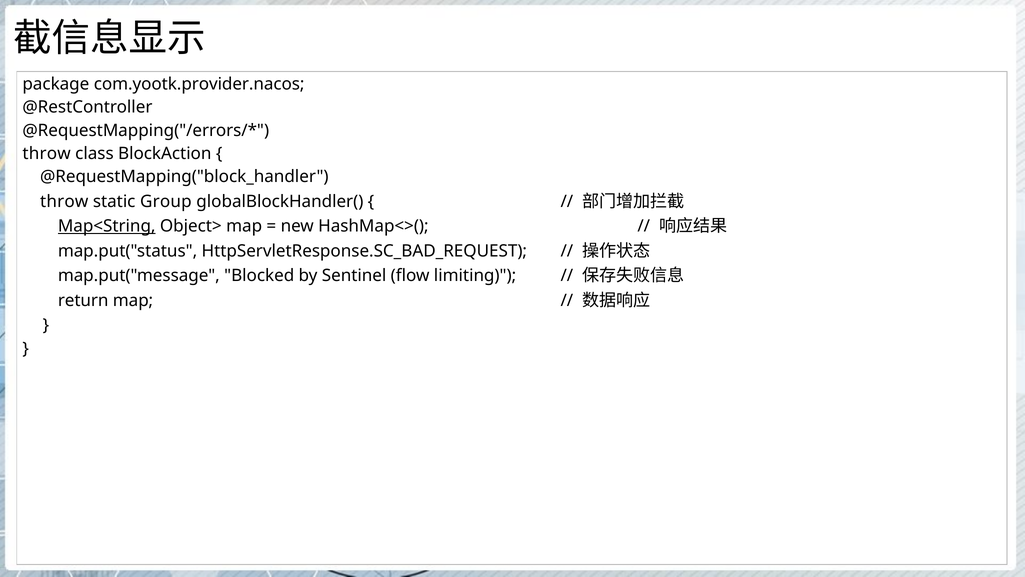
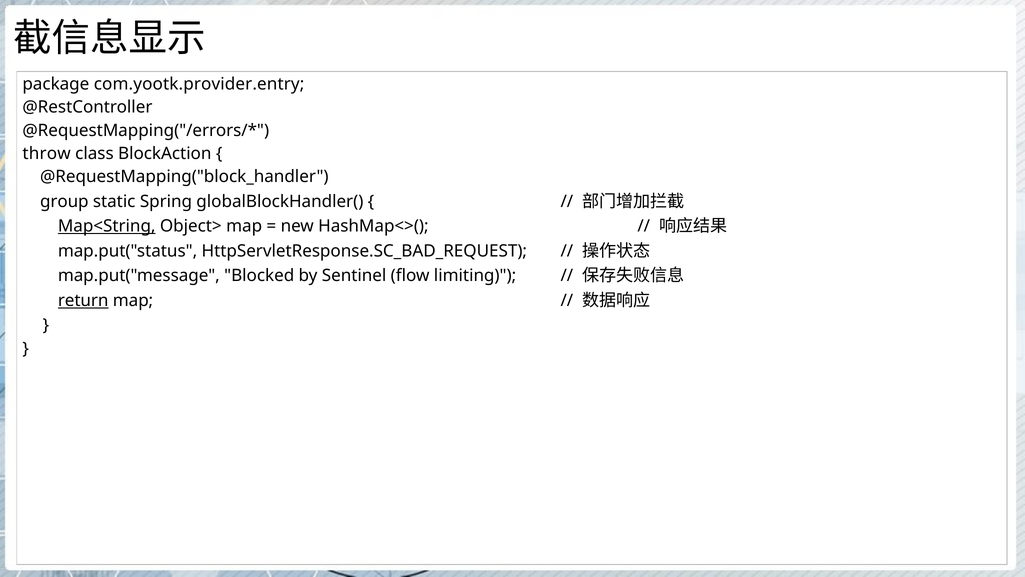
com.yootk.provider.nacos: com.yootk.provider.nacos -> com.yootk.provider.entry (199, 84)
throw: throw -> group (64, 201)
Group: Group -> Spring (166, 201)
return underline: none -> present (83, 300)
